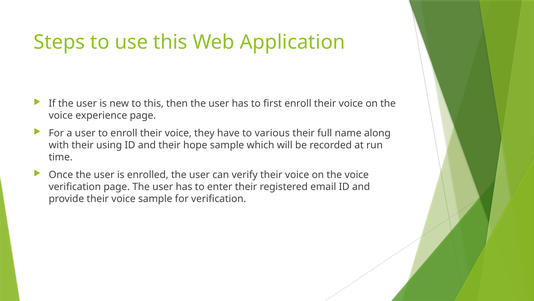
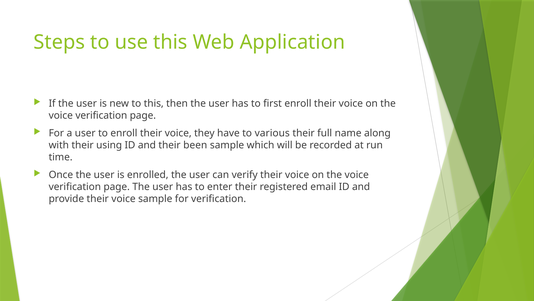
experience: experience -> verification (101, 115)
hope: hope -> been (195, 145)
